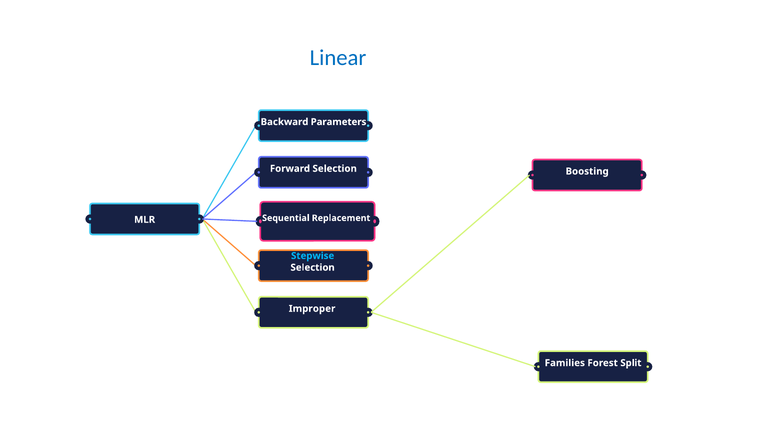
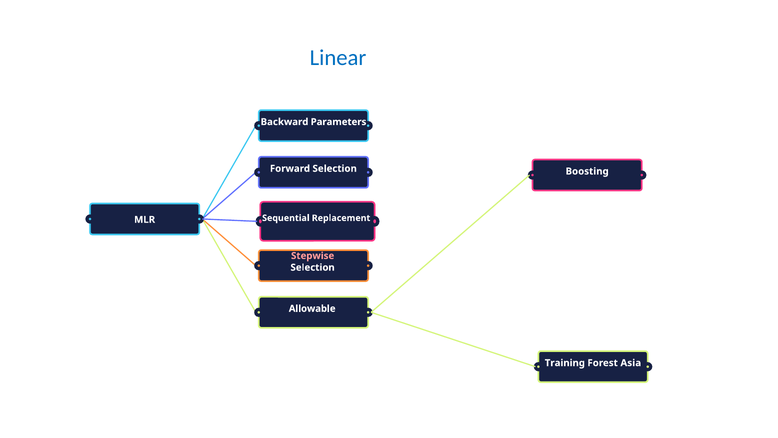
Stepwise colour: light blue -> pink (313, 256)
Improper: Improper -> Allowable (312, 308)
Families: Families -> Training (565, 363)
Split: Split -> Asia (631, 363)
